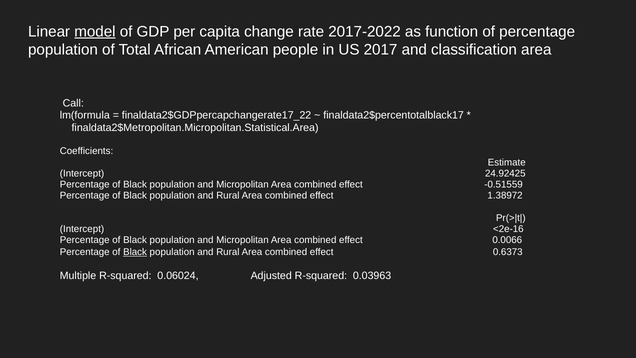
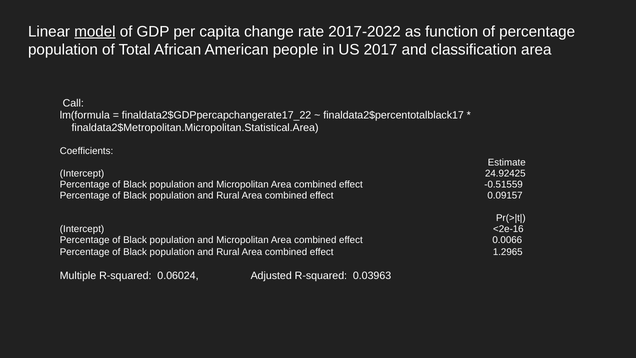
1.38972: 1.38972 -> 0.09157 (505, 196)
Black underline: present -> none (135, 252)
0.6373: 0.6373 -> 1.2965 (508, 252)
